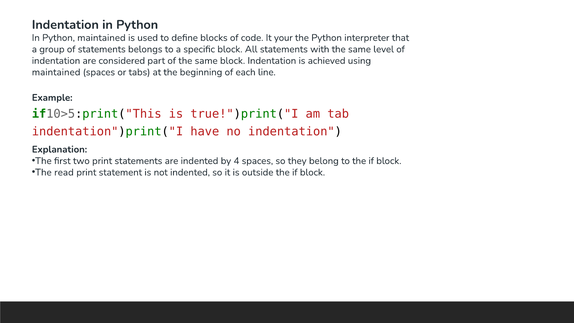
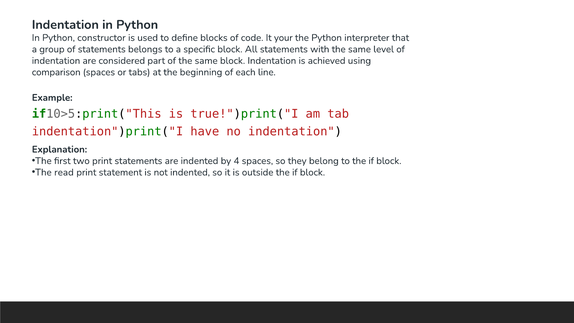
Python maintained: maintained -> constructor (101, 38)
maintained: maintained -> comparison (56, 72)
